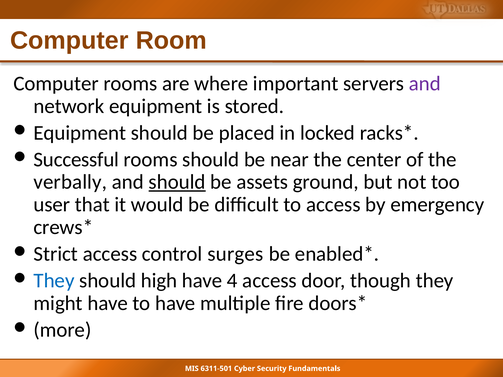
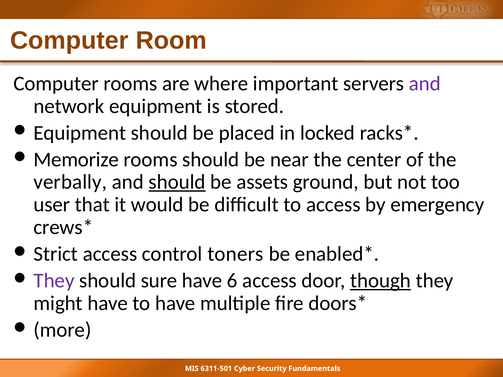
Successful: Successful -> Memorize (76, 160)
surges: surges -> toners (235, 254)
They colour: blue -> purple (54, 281)
high: high -> sure (159, 281)
4: 4 -> 6 (232, 281)
though underline: none -> present (381, 281)
